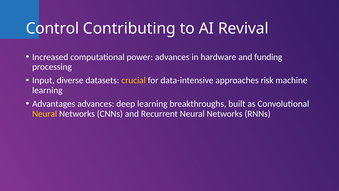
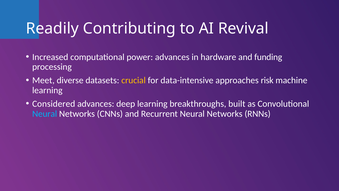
Control: Control -> Readily (52, 28)
Input: Input -> Meet (43, 80)
Advantages: Advantages -> Considered (54, 104)
Neural colour: yellow -> light blue (45, 114)
